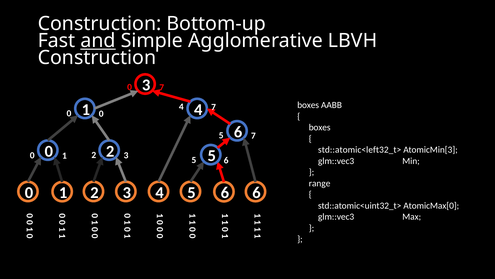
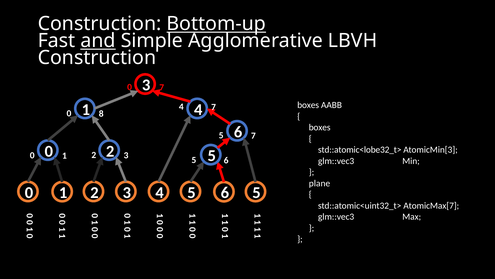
Bottom-up underline: none -> present (216, 24)
0: 0 -> 8 (101, 113)
std::atomic<left32_t>: std::atomic<left32_t> -> std::atomic<lobe32_t> (360, 150)
range: range -> plane (320, 183)
6: 6 -> 5 (256, 192)
AtomicMax[0: AtomicMax[0 -> AtomicMax[7 (431, 205)
